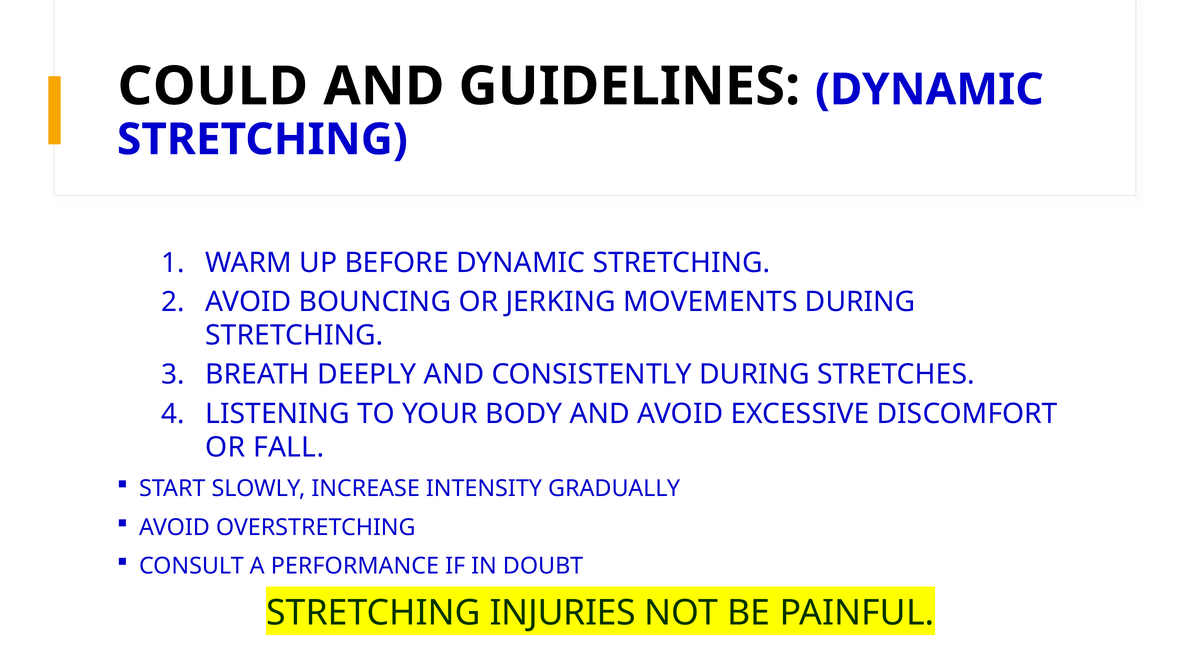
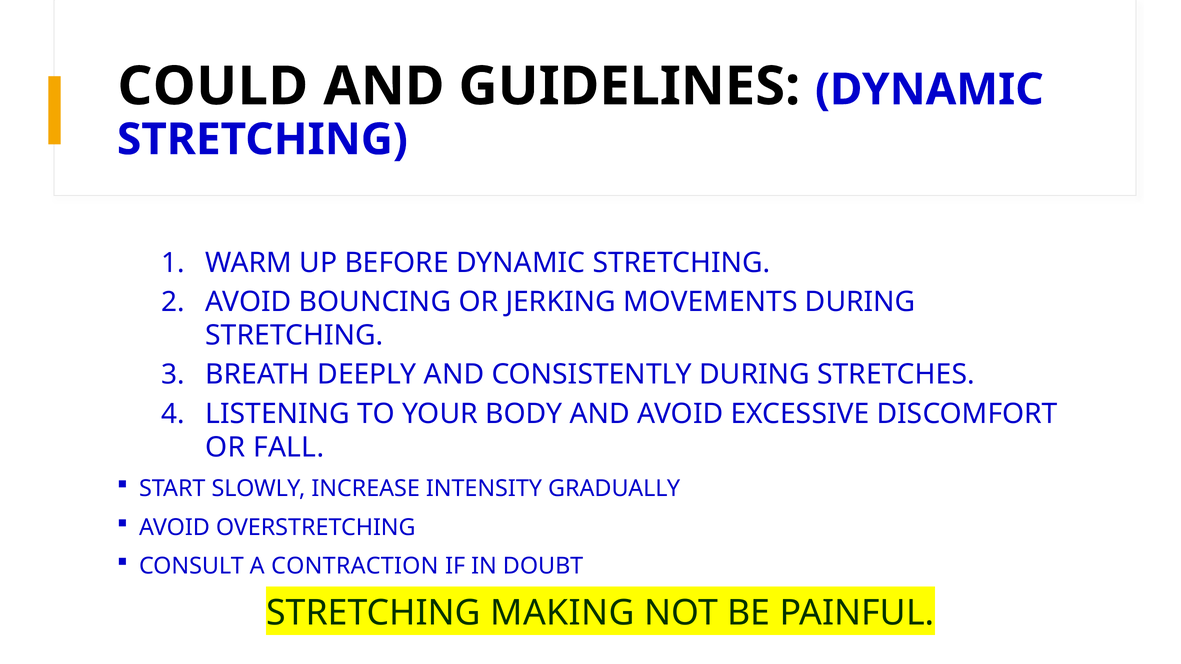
PERFORMANCE: PERFORMANCE -> CONTRACTION (355, 566)
INJURIES: INJURIES -> MAKING (562, 613)
